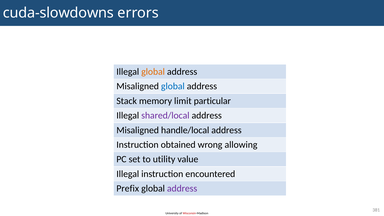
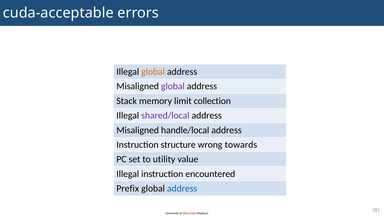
cuda-slowdowns: cuda-slowdowns -> cuda-acceptable (58, 13)
global colour: blue -> purple (173, 86)
particular: particular -> collection (212, 101)
obtained: obtained -> structure (178, 145)
allowing: allowing -> towards (241, 145)
address colour: purple -> blue (182, 189)
